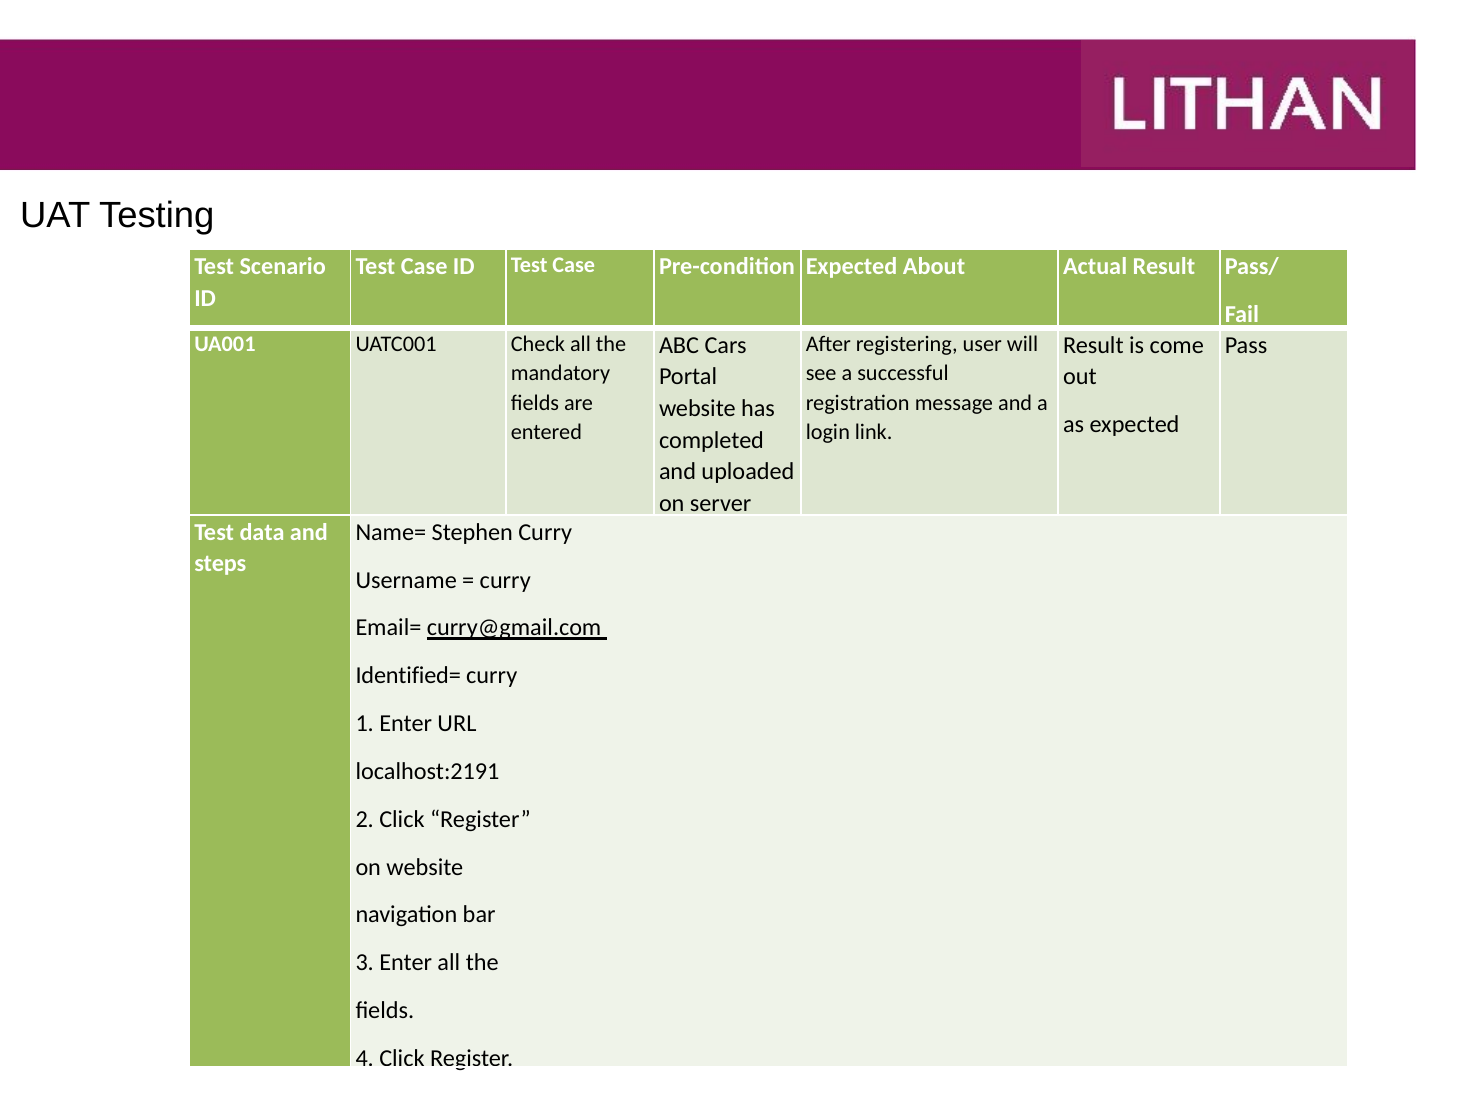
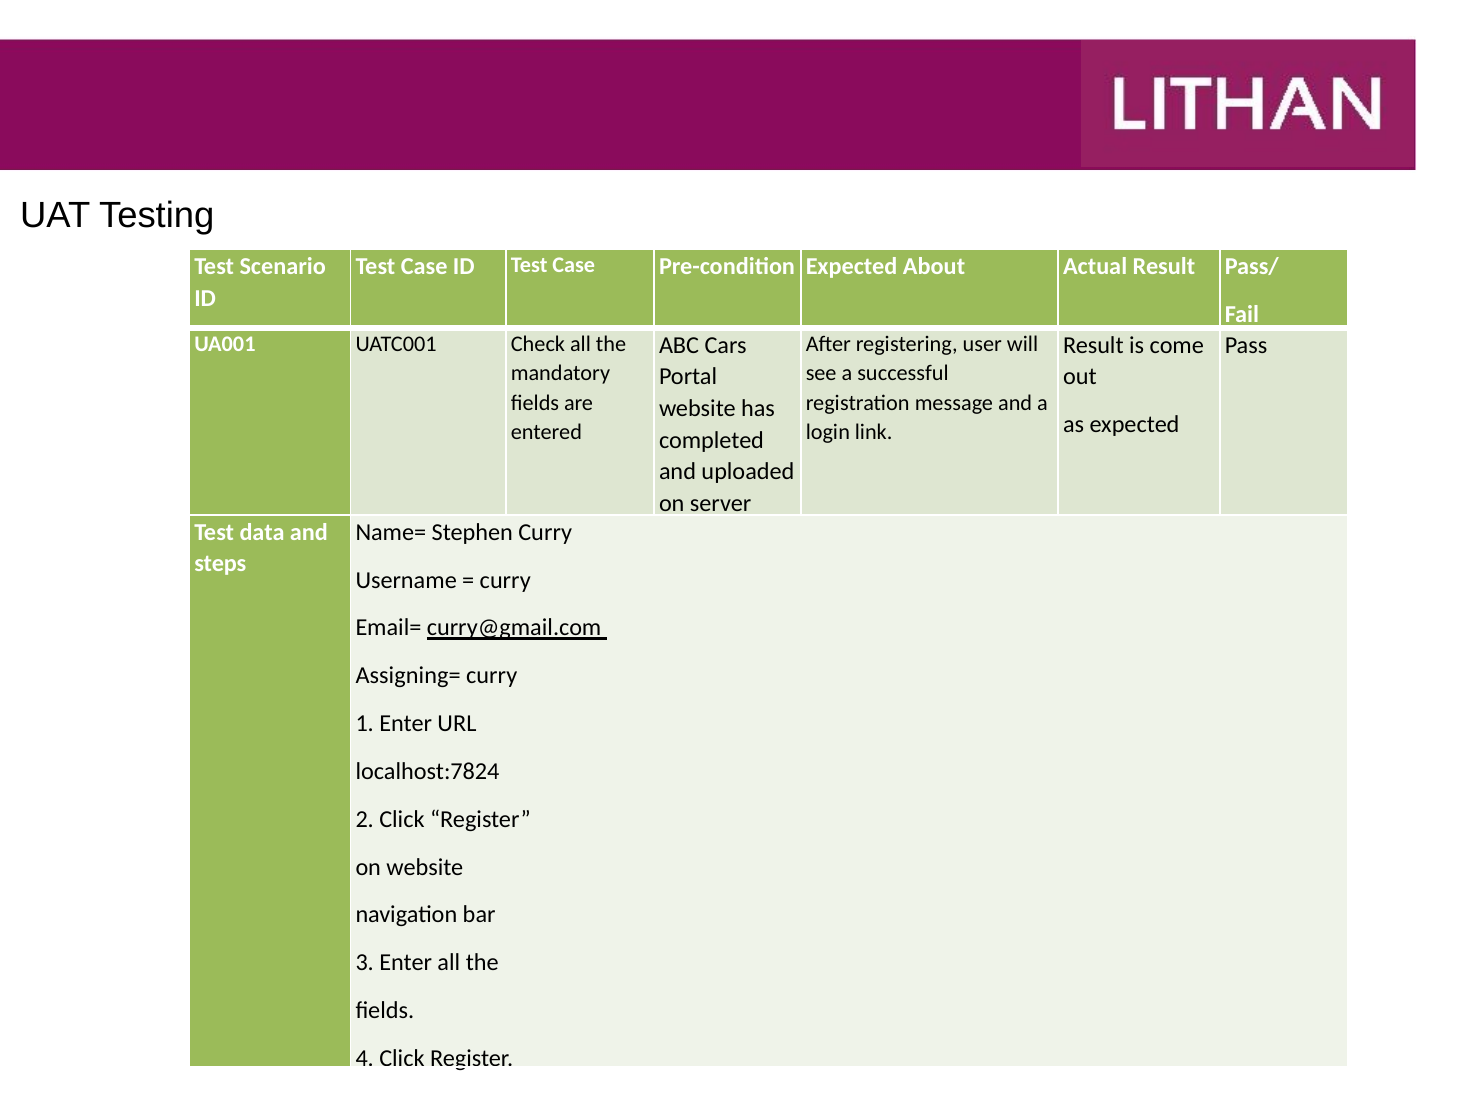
Identified=: Identified= -> Assigning= (408, 676)
localhost:2191: localhost:2191 -> localhost:7824 (427, 771)
